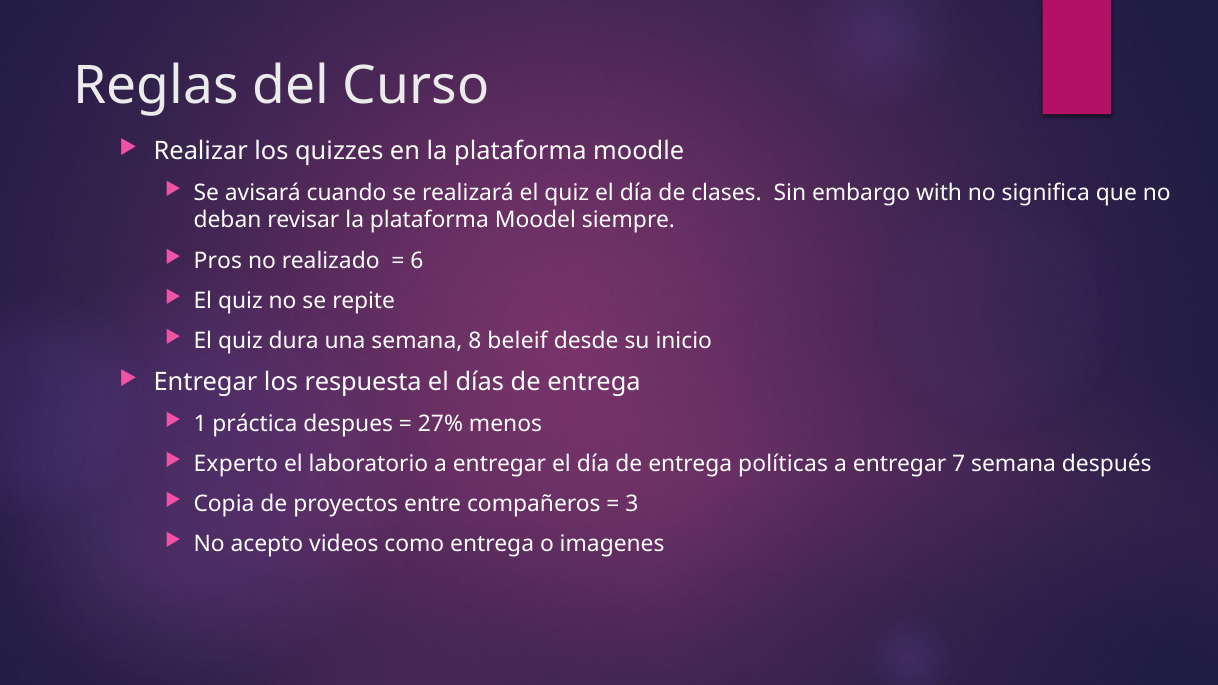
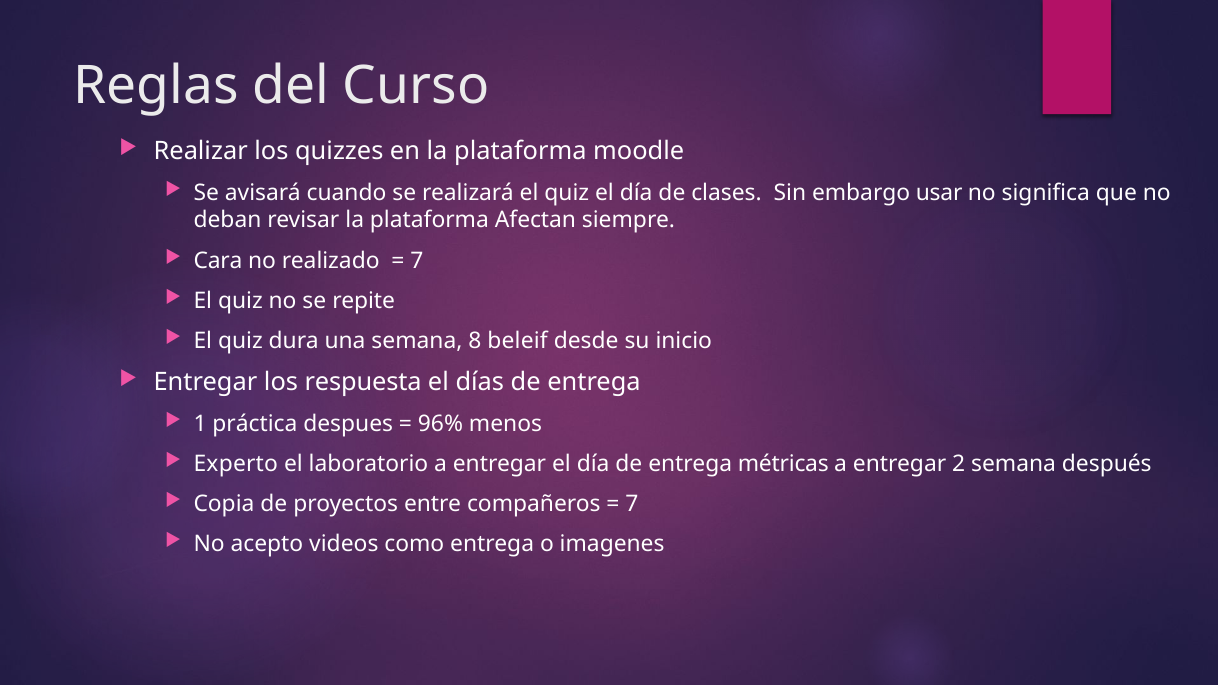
with: with -> usar (939, 193)
Moodel: Moodel -> Afectan (535, 220)
Pros: Pros -> Cara (218, 261)
6: 6 -> 7 (417, 261)
27%: 27% -> 96% (440, 424)
políticas: políticas -> métricas (783, 464)
7: 7 -> 2 (959, 464)
3: 3 -> 7 (632, 504)
